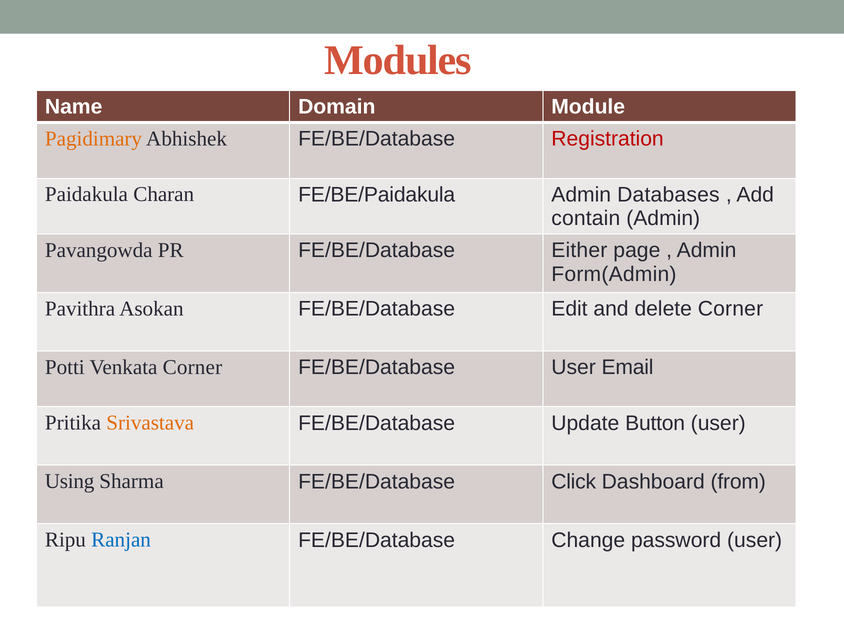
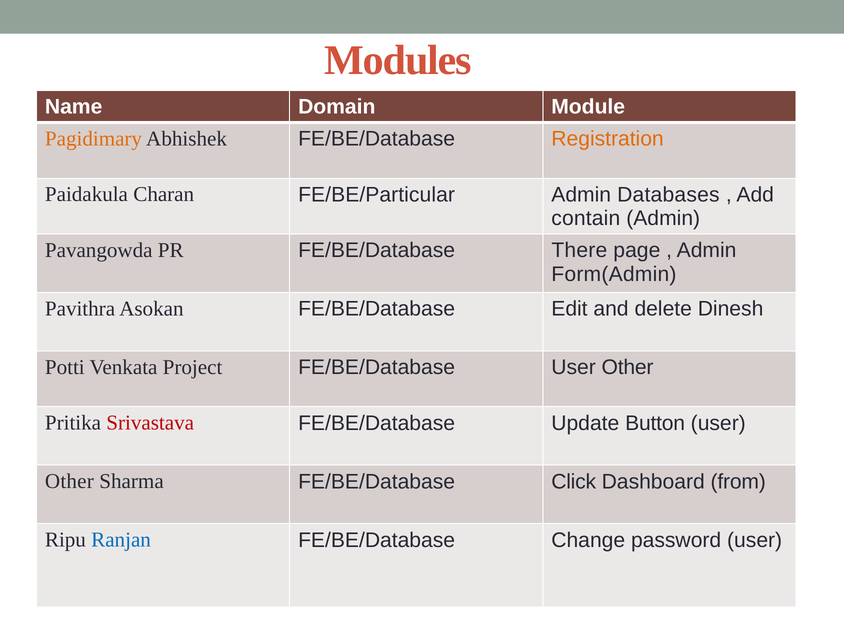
Registration colour: red -> orange (608, 139)
FE/BE/Paidakula: FE/BE/Paidakula -> FE/BE/Particular (377, 195)
Either: Either -> There (579, 250)
delete Corner: Corner -> Dinesh (731, 309)
Venkata Corner: Corner -> Project (193, 367)
FE/BE/Database User Email: Email -> Other (628, 367)
Srivastava colour: orange -> red (150, 423)
Using: Using -> Other (69, 481)
